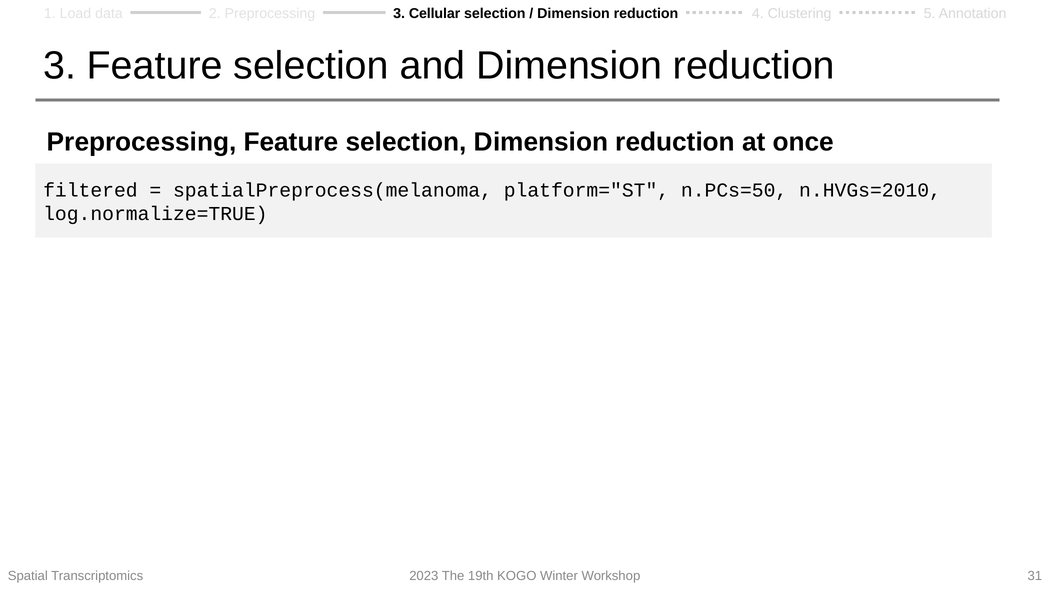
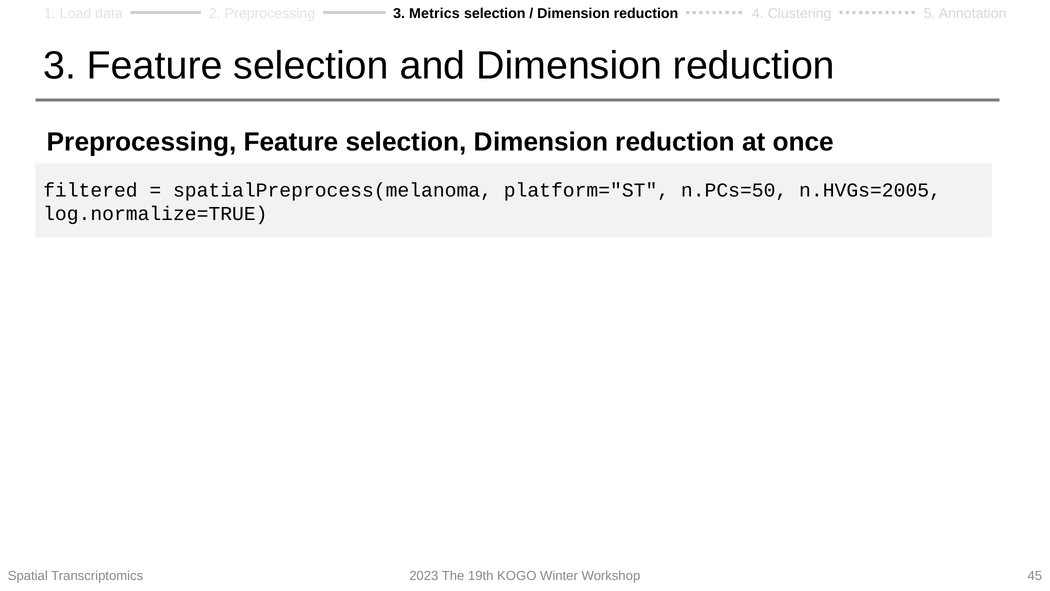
Cellular: Cellular -> Metrics (434, 13)
n.HVGs=2010: n.HVGs=2010 -> n.HVGs=2005 (870, 190)
31: 31 -> 45 (1035, 576)
